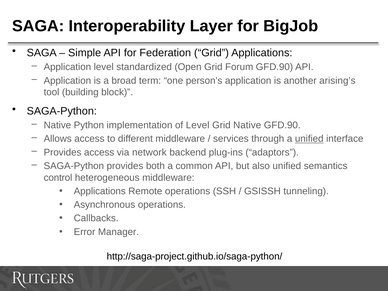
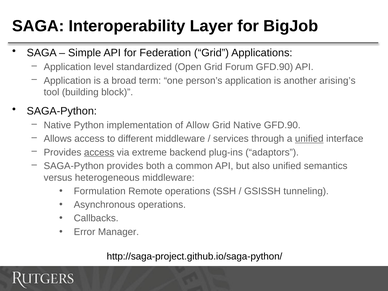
of Level: Level -> Allow (198, 125)
access underline: none -> present (99, 152)
network: network -> extreme (149, 152)
control: control -> versus (58, 178)
Applications: Applications -> Formulation (100, 191)
